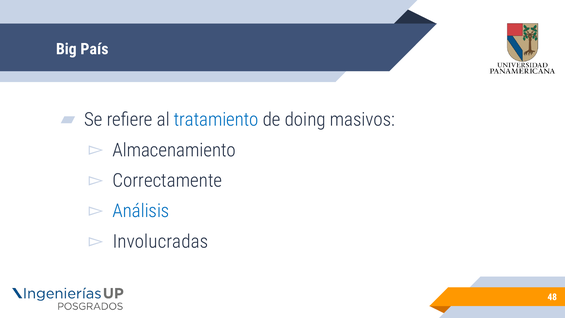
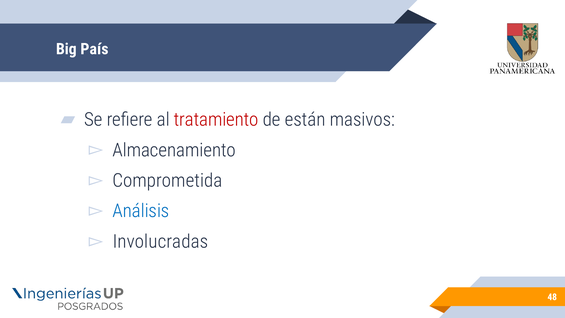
tratamiento colour: blue -> red (216, 120)
doing: doing -> están (305, 120)
Correctamente: Correctamente -> Comprometida (167, 180)
